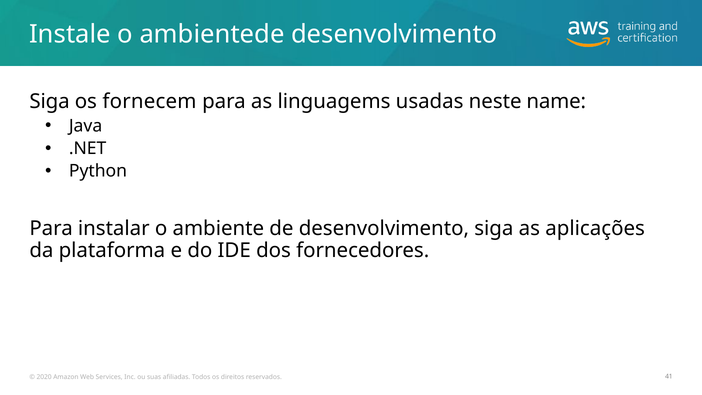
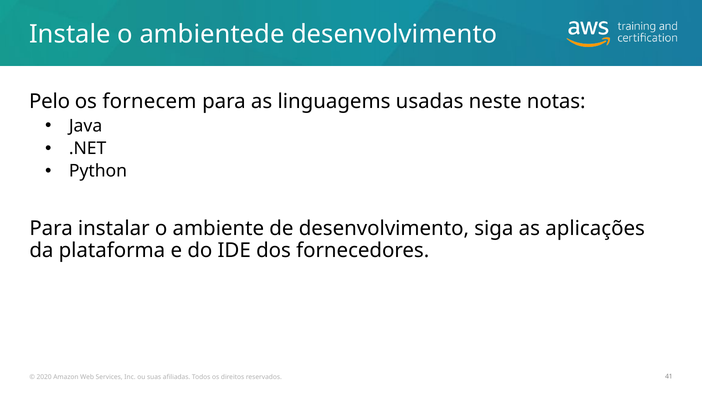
Siga: Siga -> Pelo (50, 102)
name: name -> notas (556, 102)
